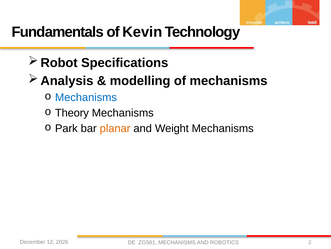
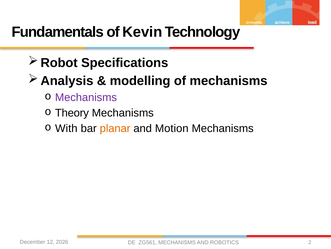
Mechanisms colour: blue -> purple (86, 97)
Park: Park -> With (66, 128)
Weight: Weight -> Motion (172, 128)
